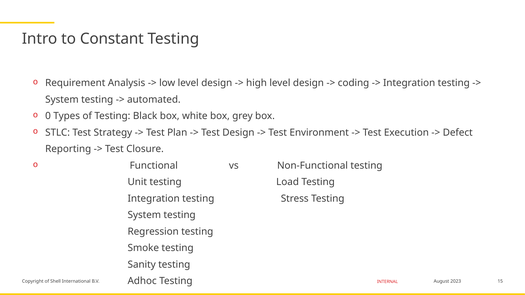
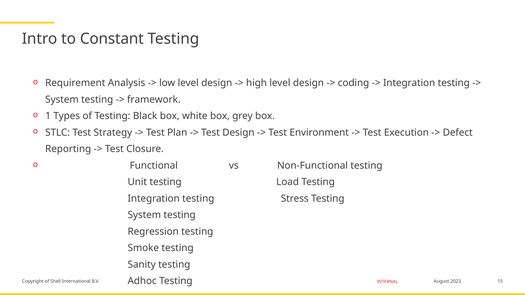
automated: automated -> framework (154, 100)
0: 0 -> 1 (48, 116)
